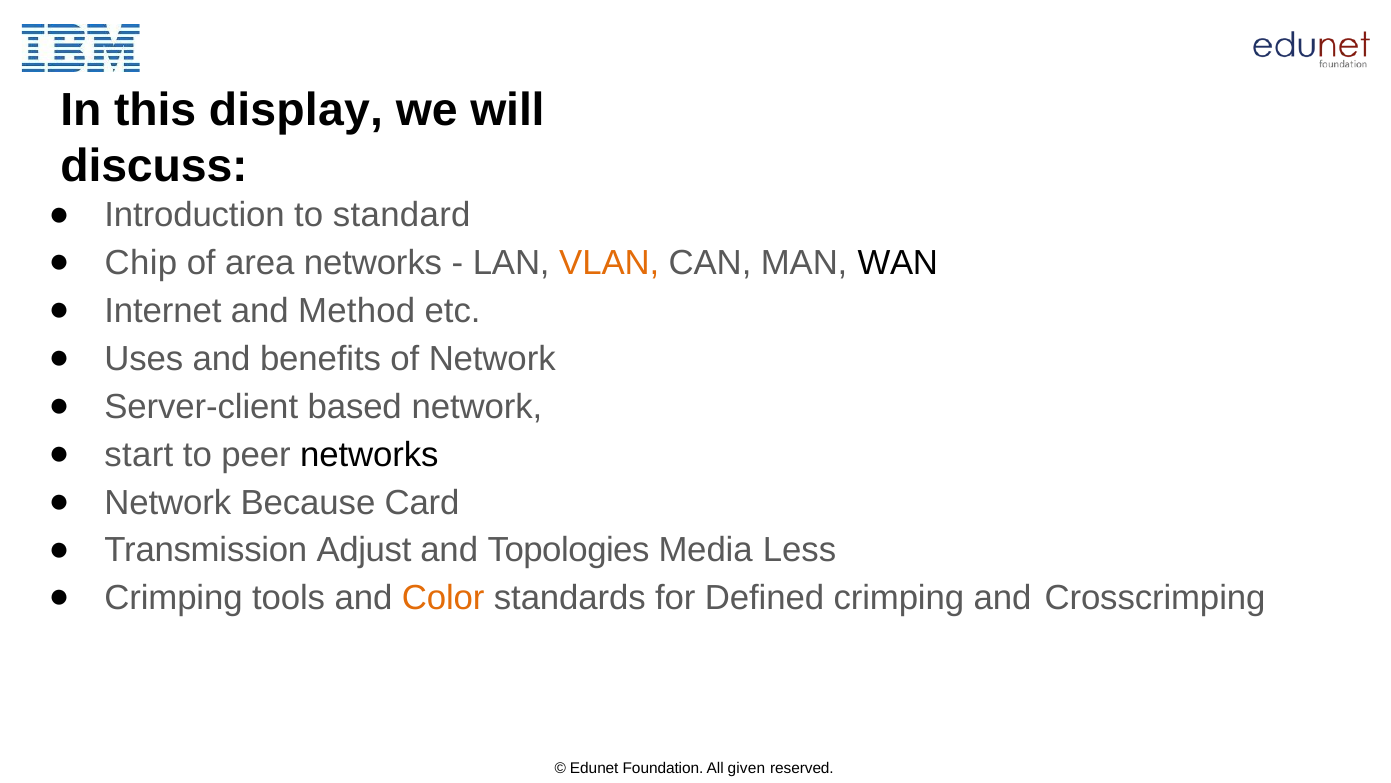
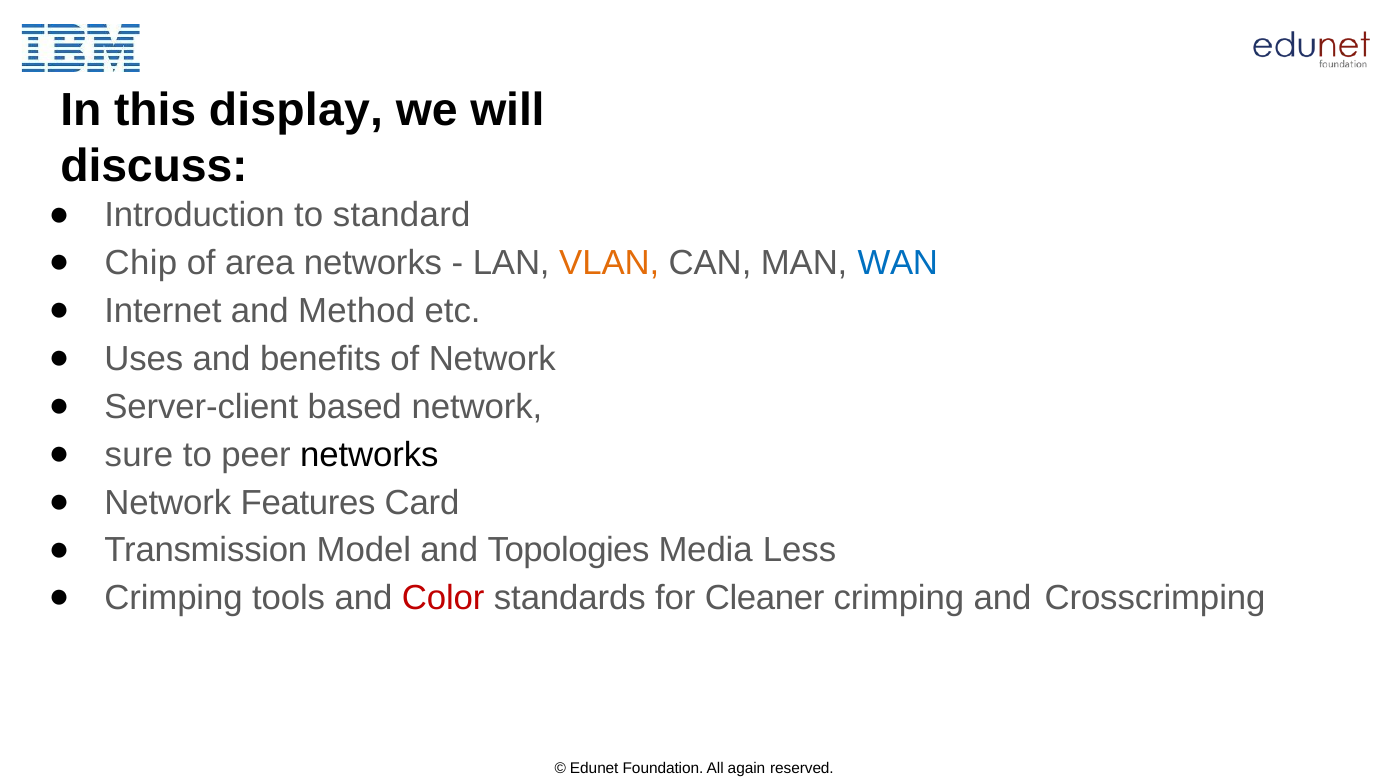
WAN colour: black -> blue (898, 263)
start: start -> sure (139, 454)
Because: Because -> Features (308, 502)
Adjust: Adjust -> Model (364, 550)
Color colour: orange -> red (443, 598)
Defined: Defined -> Cleaner (765, 598)
given: given -> again (747, 768)
